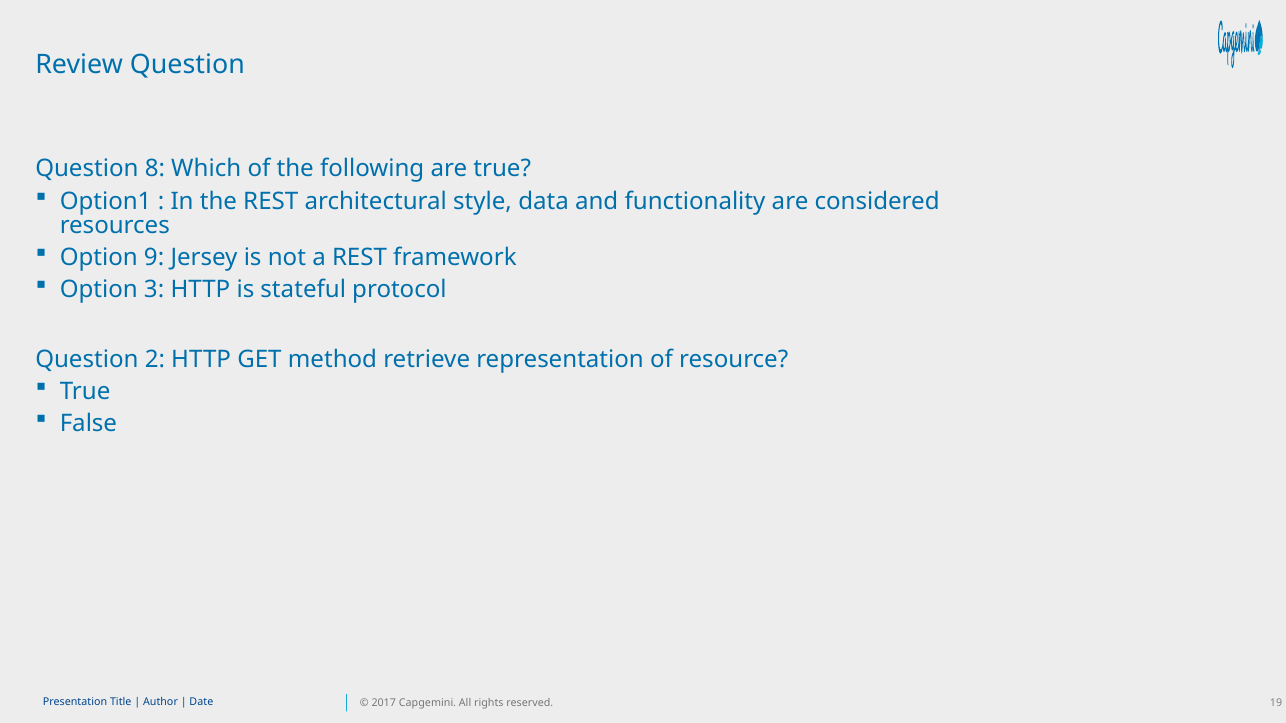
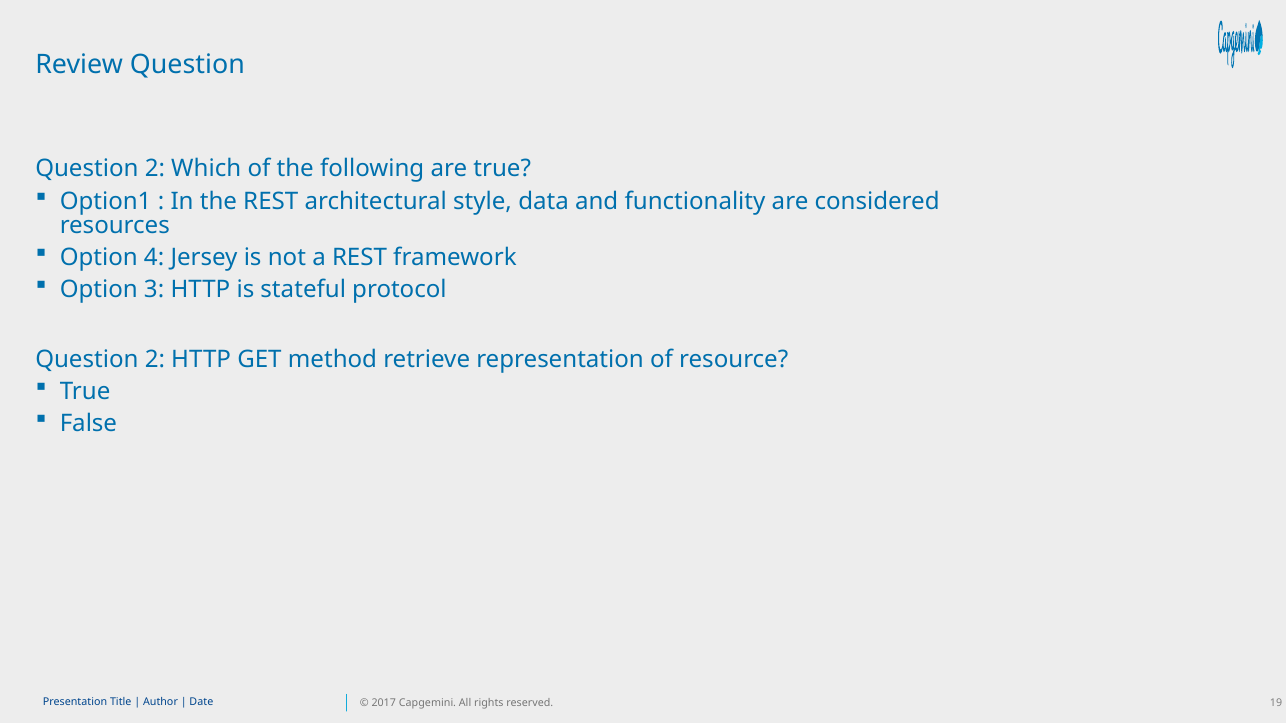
8: 8 -> 2 (155, 169)
9: 9 -> 4 (154, 258)
